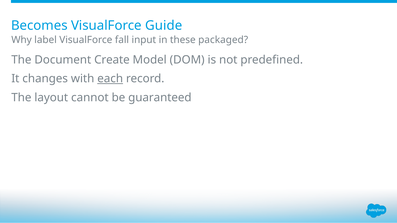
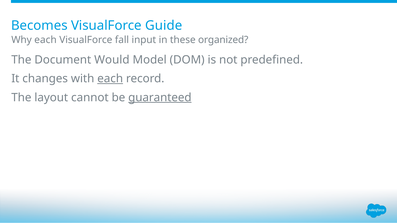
Why label: label -> each (45, 40)
packaged: packaged -> organized (223, 40)
Create: Create -> Would (112, 60)
guaranteed underline: none -> present (160, 98)
